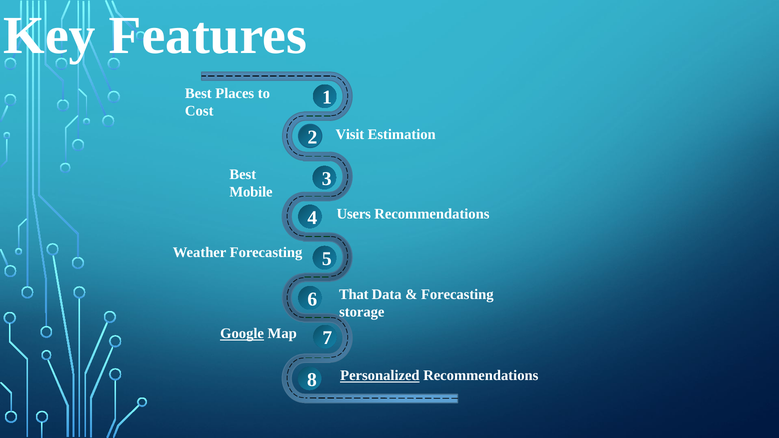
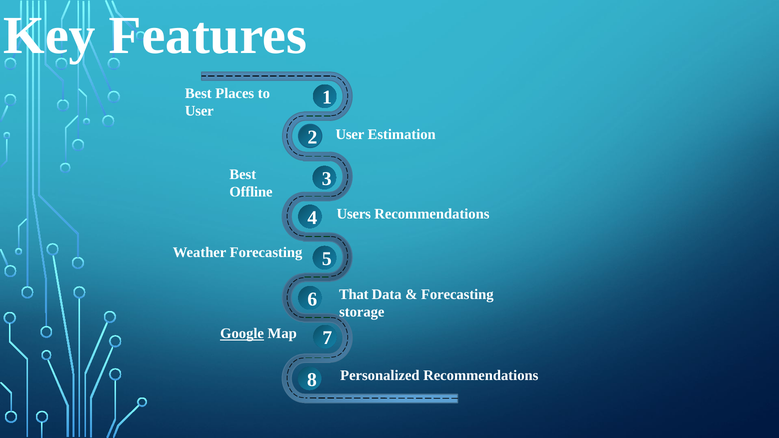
Cost: Cost -> User (199, 111)
2 Visit: Visit -> User (350, 134)
Mobile: Mobile -> Offline (251, 192)
Personalized underline: present -> none (380, 376)
